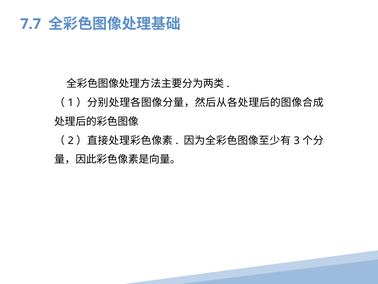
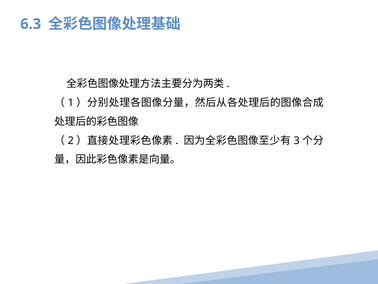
7.7: 7.7 -> 6.3 (31, 24)
